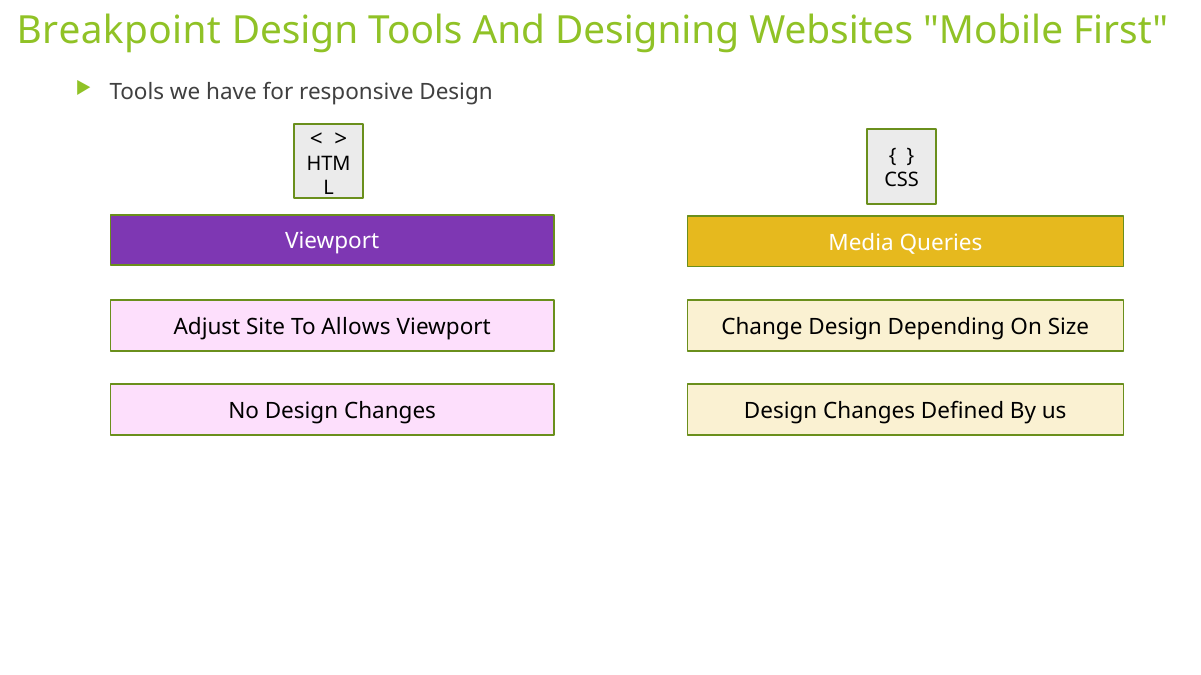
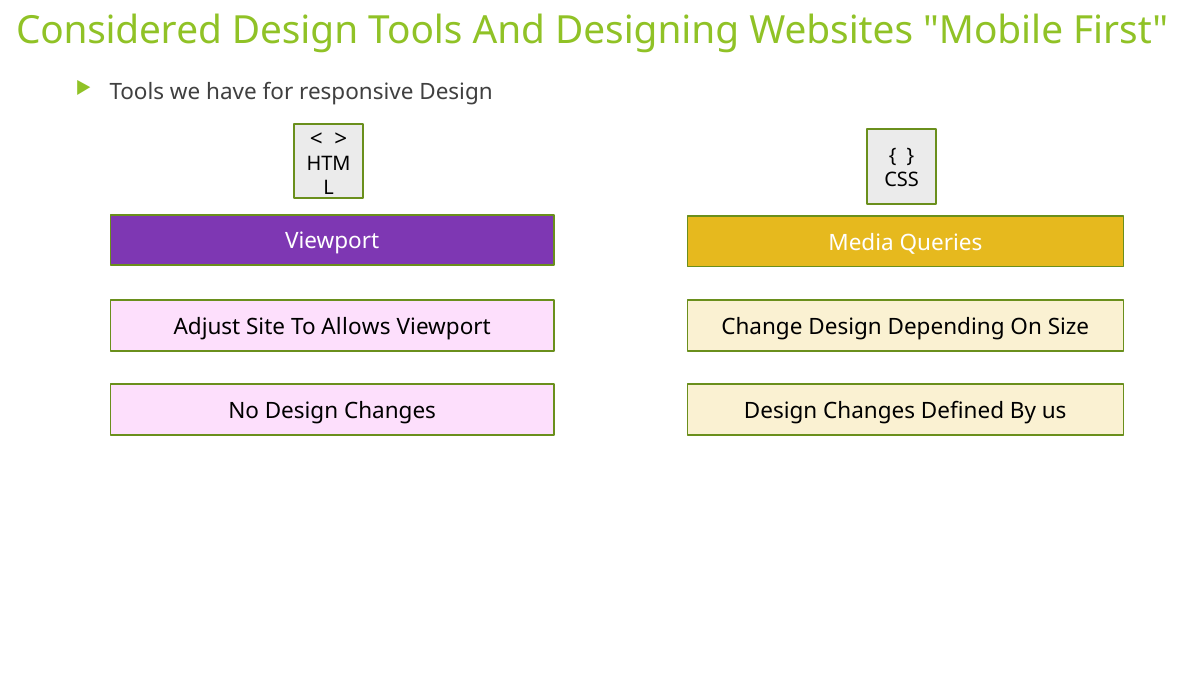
Breakpoint: Breakpoint -> Considered (119, 30)
